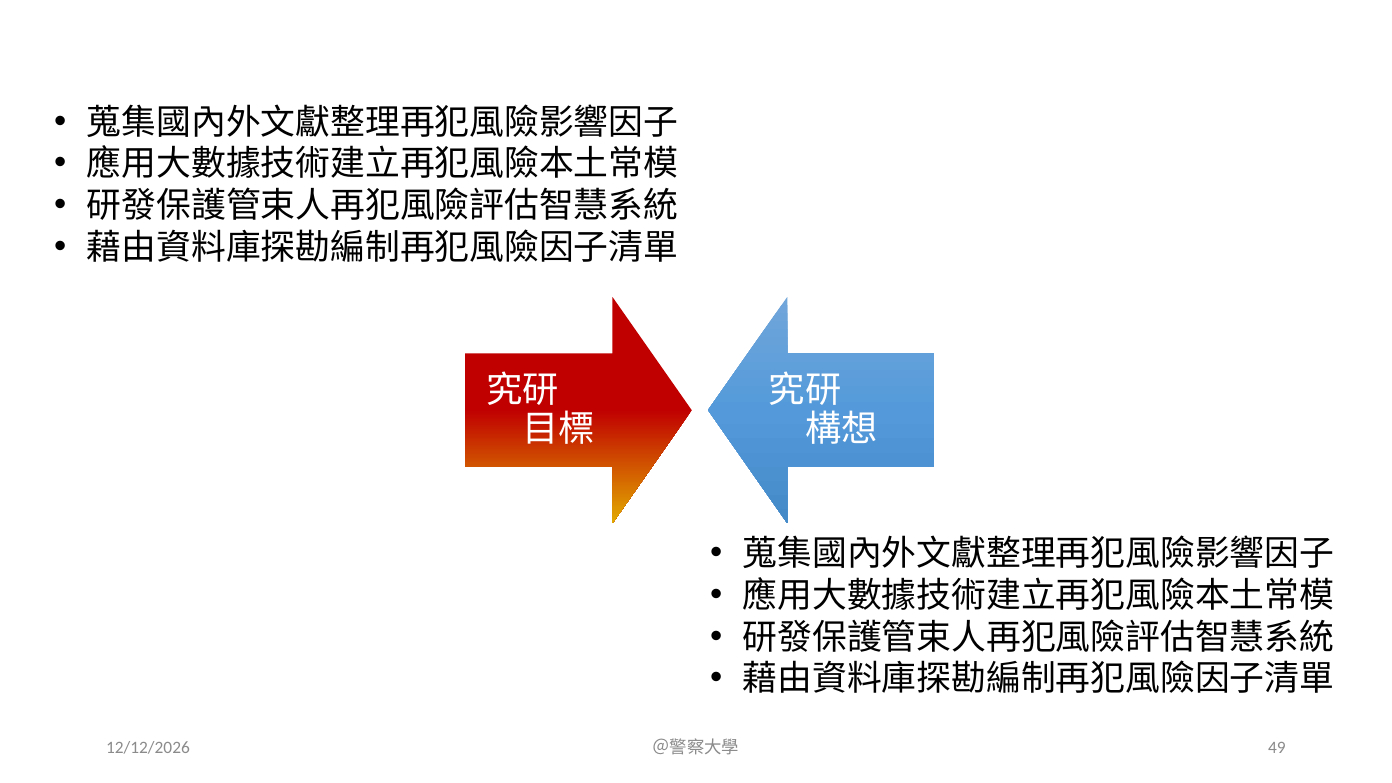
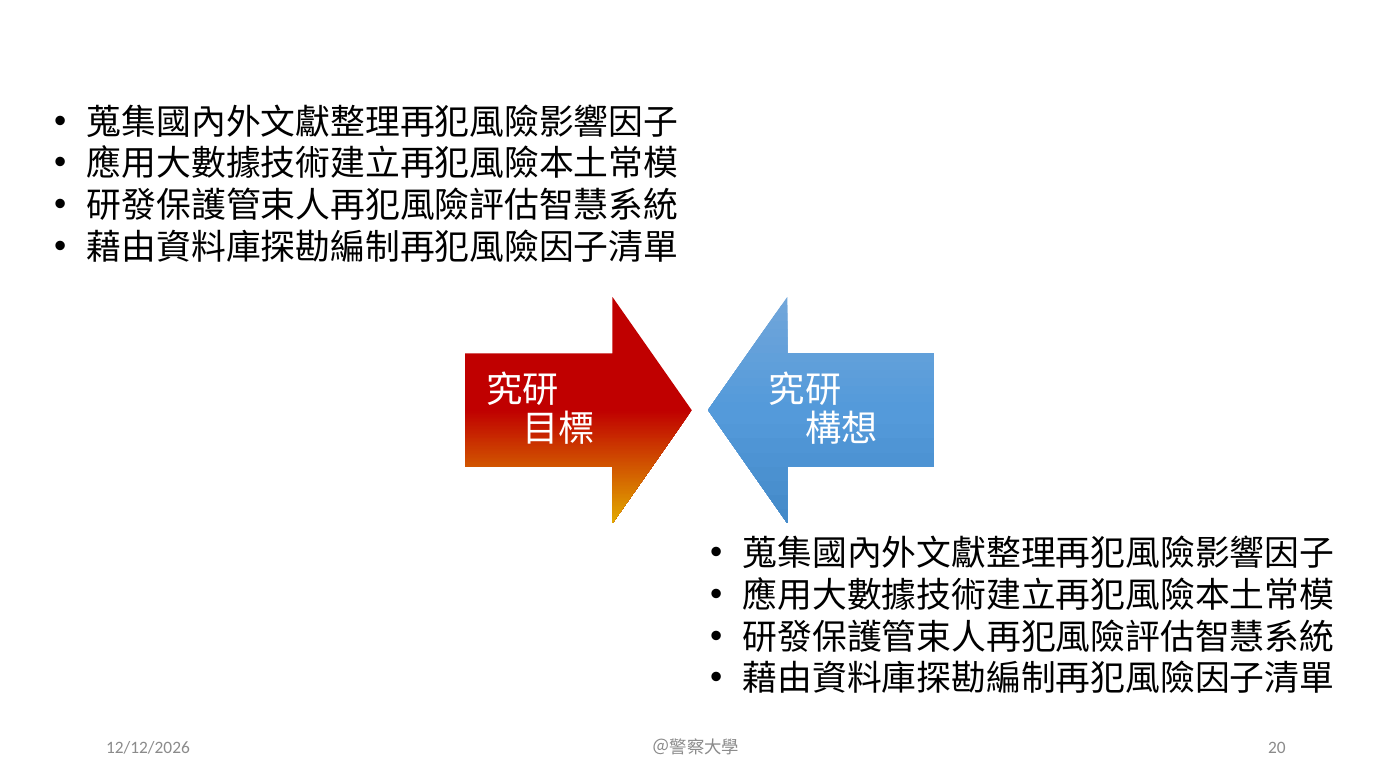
49: 49 -> 20 (1277, 748)
